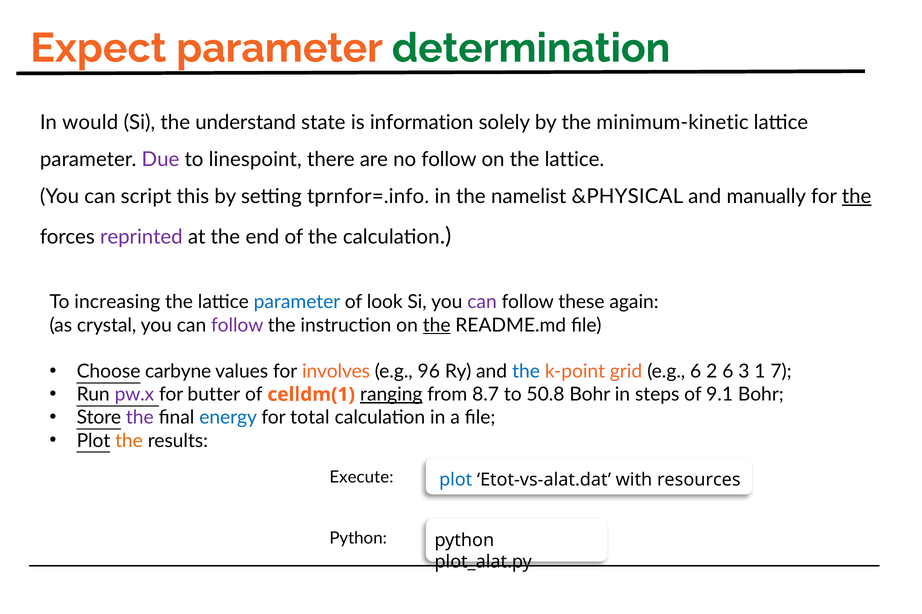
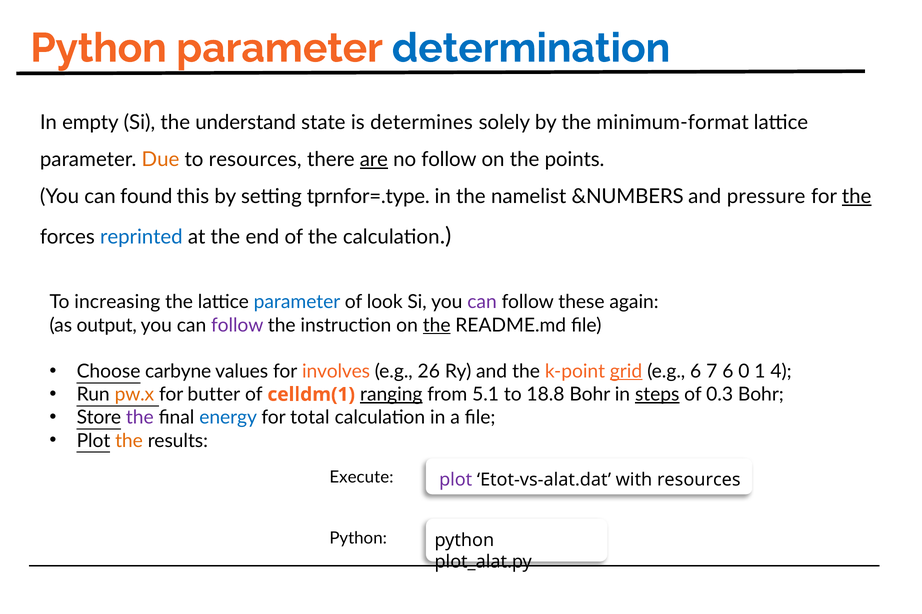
Expect: Expect -> Python (99, 48)
determination colour: green -> blue (531, 48)
would: would -> empty (90, 123)
information: information -> determines (422, 123)
minimum-kinetic: minimum-kinetic -> minimum-format (673, 123)
Due colour: purple -> orange (160, 160)
to linespoint: linespoint -> resources (255, 160)
are underline: none -> present (374, 160)
on the lattice: lattice -> points (575, 160)
script: script -> found (146, 197)
tprnfor=.info: tprnfor=.info -> tprnfor=.type (368, 197)
&PHYSICAL: &PHYSICAL -> &NUMBERS (628, 197)
manually: manually -> pressure (766, 197)
reprinted colour: purple -> blue (141, 237)
crystal: crystal -> output (107, 326)
96: 96 -> 26 (429, 372)
the colour: blue -> black (526, 372)
grid underline: none -> present (626, 372)
2: 2 -> 7 (712, 372)
3: 3 -> 0 (744, 372)
7: 7 -> 4 (781, 372)
pw.x colour: purple -> orange (134, 395)
8.7: 8.7 -> 5.1 (486, 395)
50.8: 50.8 -> 18.8 (546, 395)
steps underline: none -> present (657, 395)
9.1: 9.1 -> 0.3 (720, 395)
plot colour: blue -> purple (456, 481)
